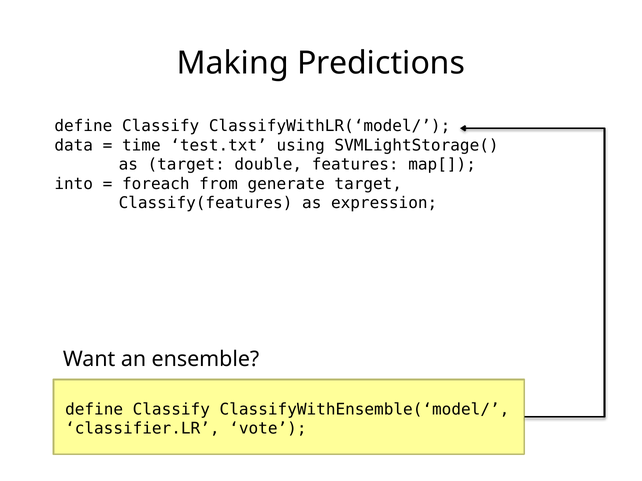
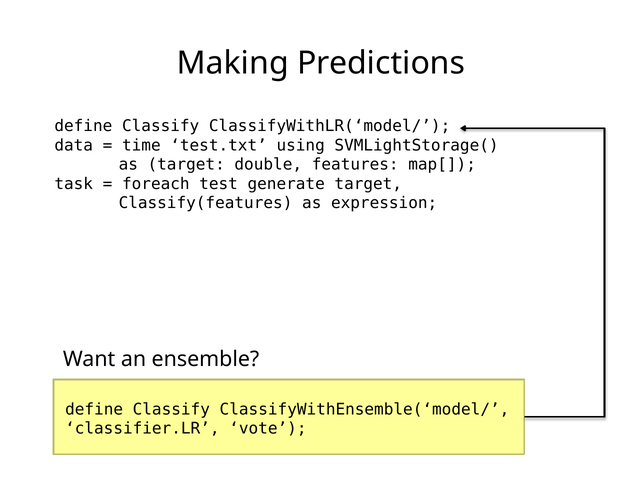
into: into -> task (74, 184)
from: from -> test (219, 184)
